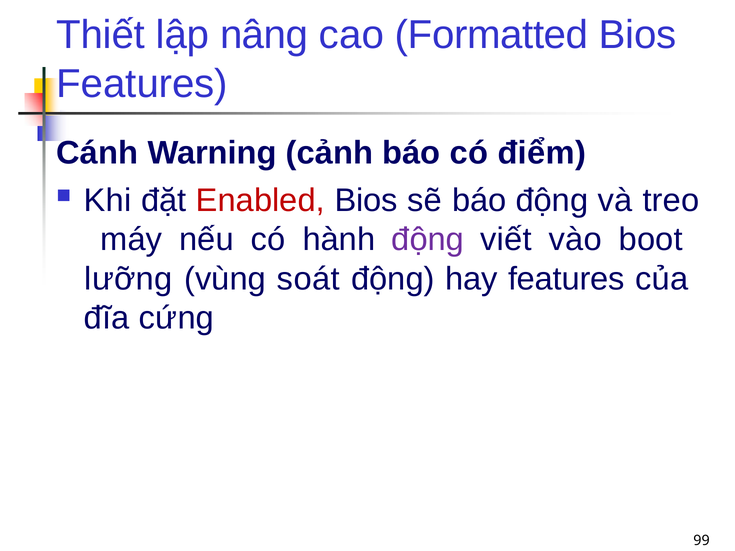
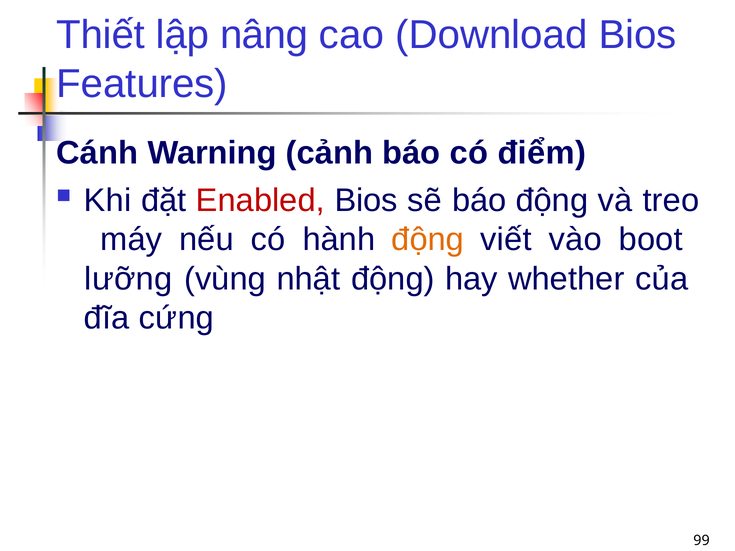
Formatted: Formatted -> Download (491, 35)
động colour: purple -> orange (428, 240)
soát: soát -> nhật (308, 279)
hay features: features -> whether (566, 279)
